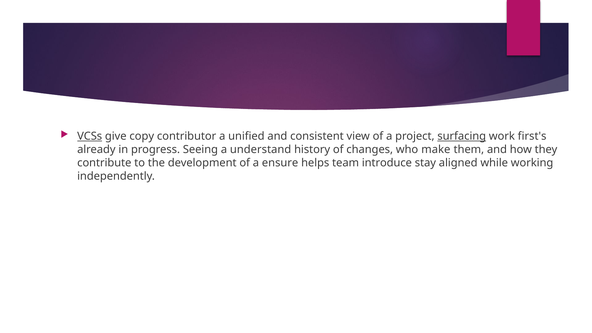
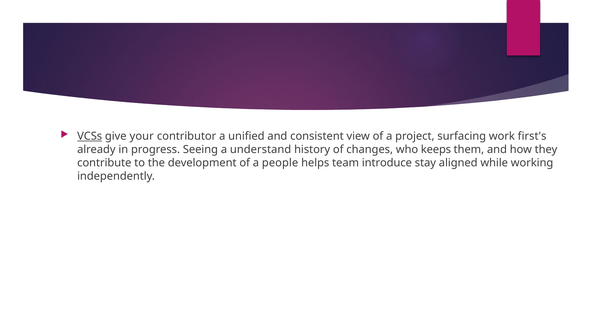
copy: copy -> your (142, 136)
surfacing underline: present -> none (462, 136)
make: make -> keeps (436, 149)
ensure: ensure -> people (280, 163)
